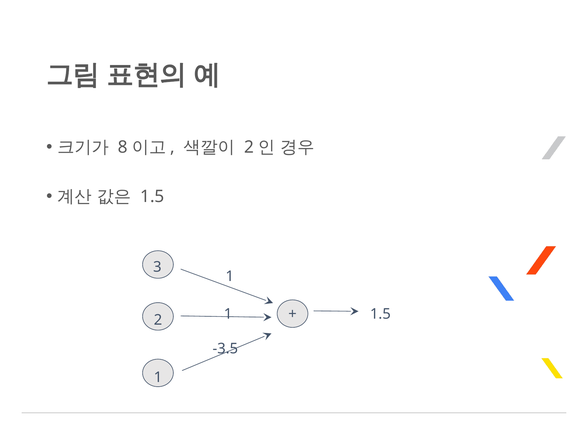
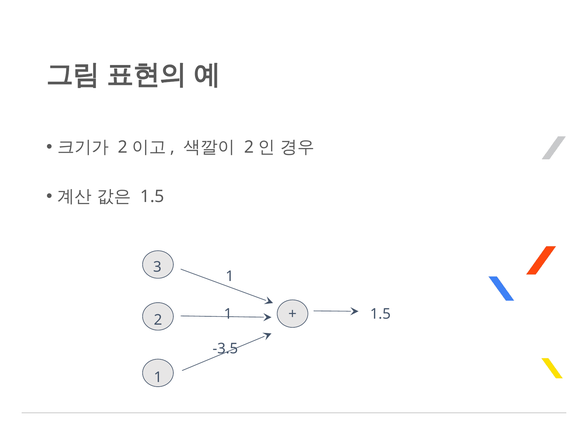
8: 8 -> 2 (123, 147)
